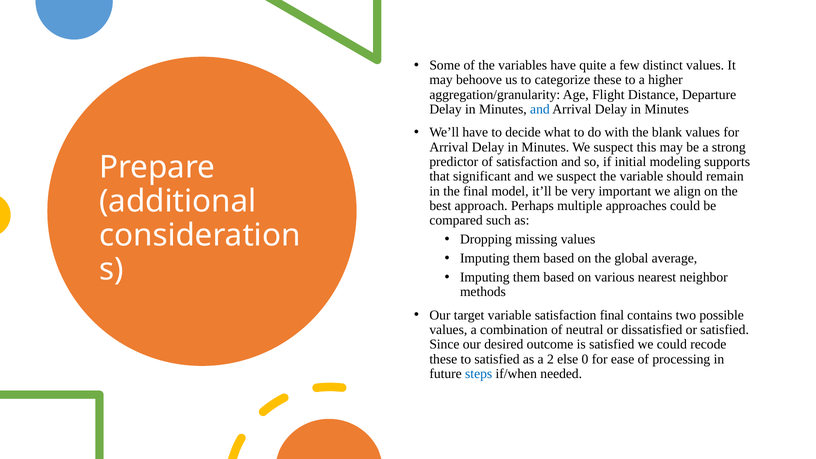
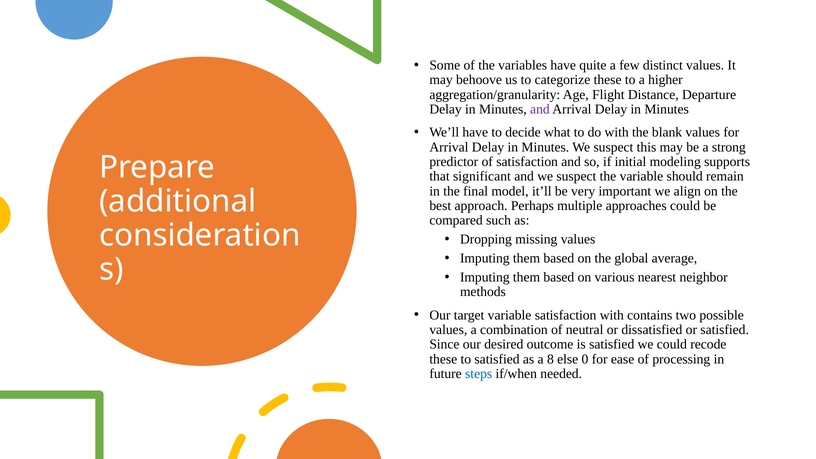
and colour: blue -> purple (540, 109)
satisfaction final: final -> with (612, 315)
2: 2 -> 8 (550, 359)
